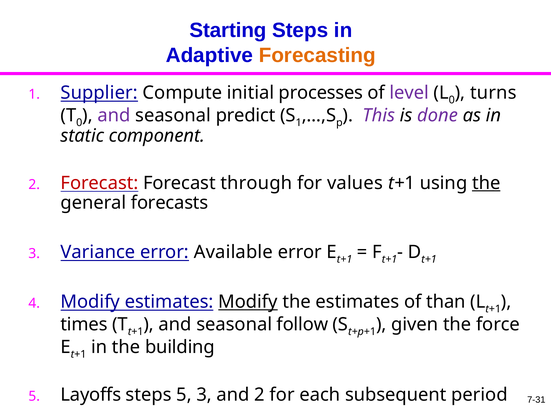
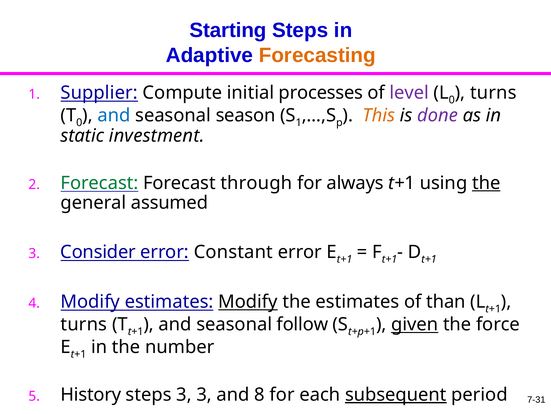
and colour: purple -> blue (114, 115)
predict: predict -> season (246, 115)
This colour: purple -> orange (379, 115)
component: component -> investment (157, 136)
Forecast colour: red -> green (99, 183)
values: values -> always (355, 183)
forecasts: forecasts -> assumed (170, 202)
Variance: Variance -> Consider (98, 252)
Available: Available -> Constant (233, 252)
times: times -> turns (84, 324)
given underline: none -> present (415, 324)
building: building -> number (180, 346)
Layoffs: Layoffs -> History (91, 394)
steps 5: 5 -> 3 (184, 394)
and 2: 2 -> 8 (260, 394)
subsequent underline: none -> present (396, 394)
